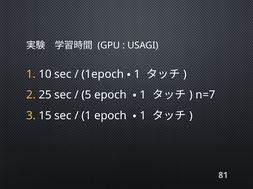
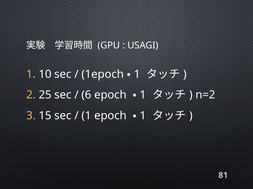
5: 5 -> 6 (86, 95)
n=7: n=7 -> n=2 (205, 95)
